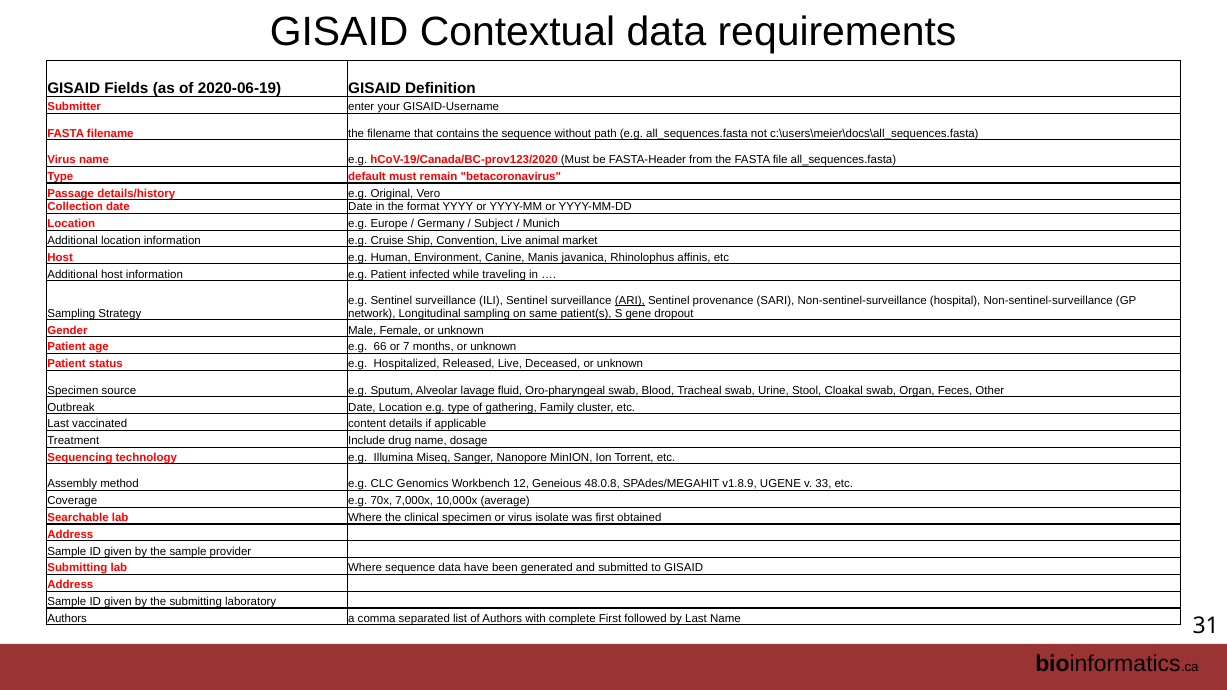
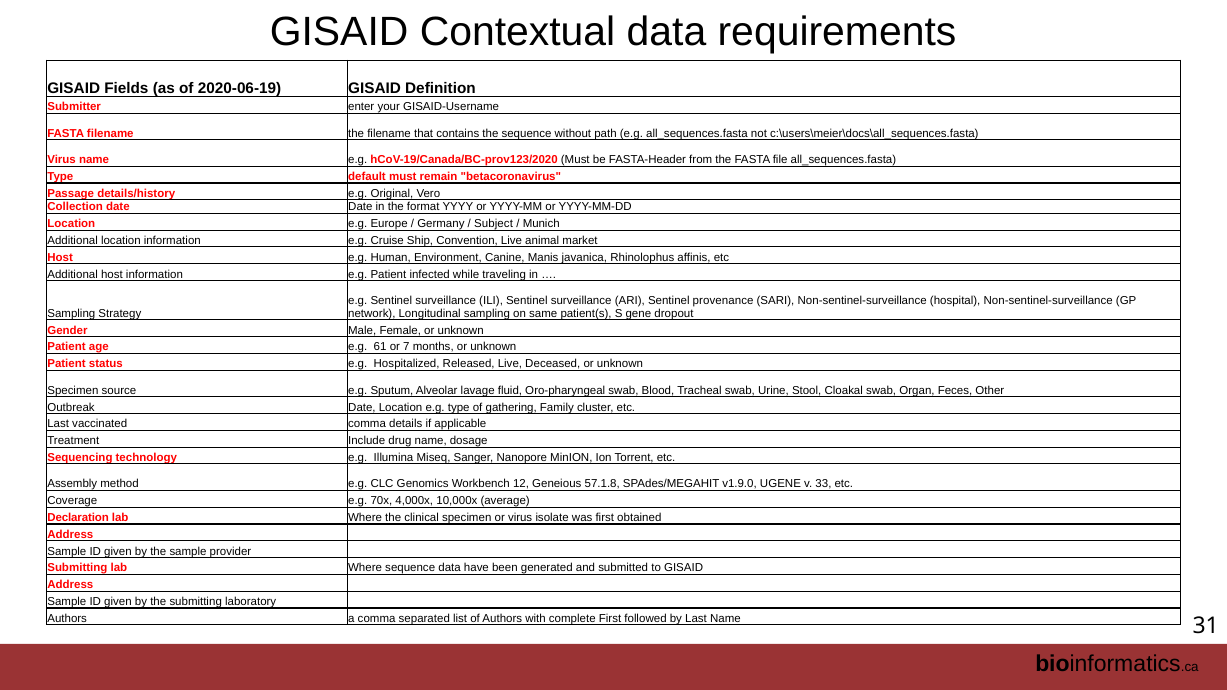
ARI underline: present -> none (630, 301)
66: 66 -> 61 (380, 347)
vaccinated content: content -> comma (367, 424)
48.0.8: 48.0.8 -> 57.1.8 (602, 484)
v1.8.9: v1.8.9 -> v1.9.0 (740, 484)
7,000x: 7,000x -> 4,000x (414, 501)
Searchable: Searchable -> Declaration (78, 518)
